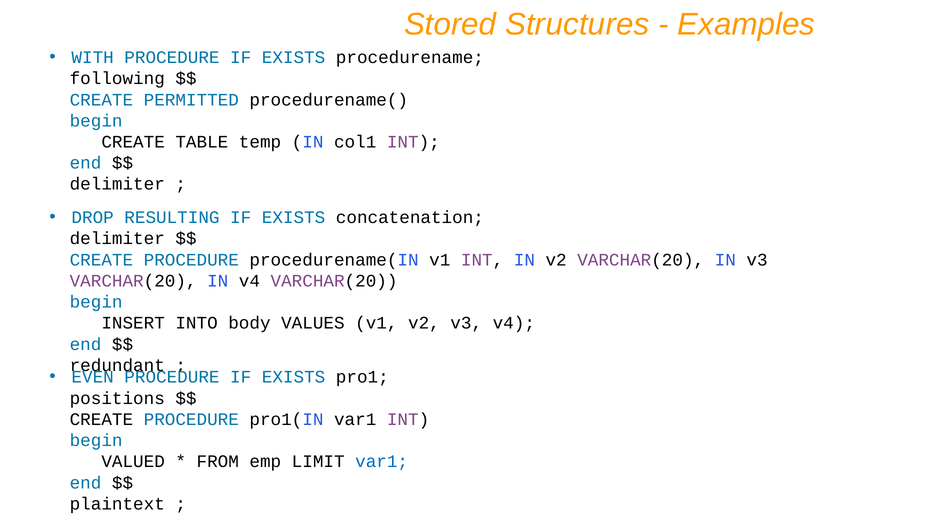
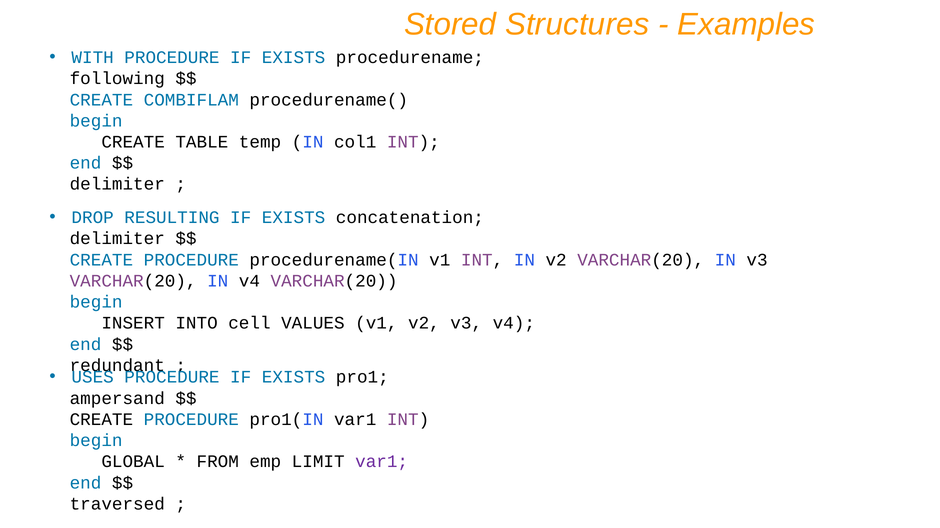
PERMITTED: PERMITTED -> COMBIFLAM (191, 100)
body: body -> cell (249, 324)
EVEN: EVEN -> USES (93, 378)
positions: positions -> ampersand (117, 399)
VALUED: VALUED -> GLOBAL (133, 462)
var1 colour: blue -> purple (382, 462)
plaintext: plaintext -> traversed (117, 505)
